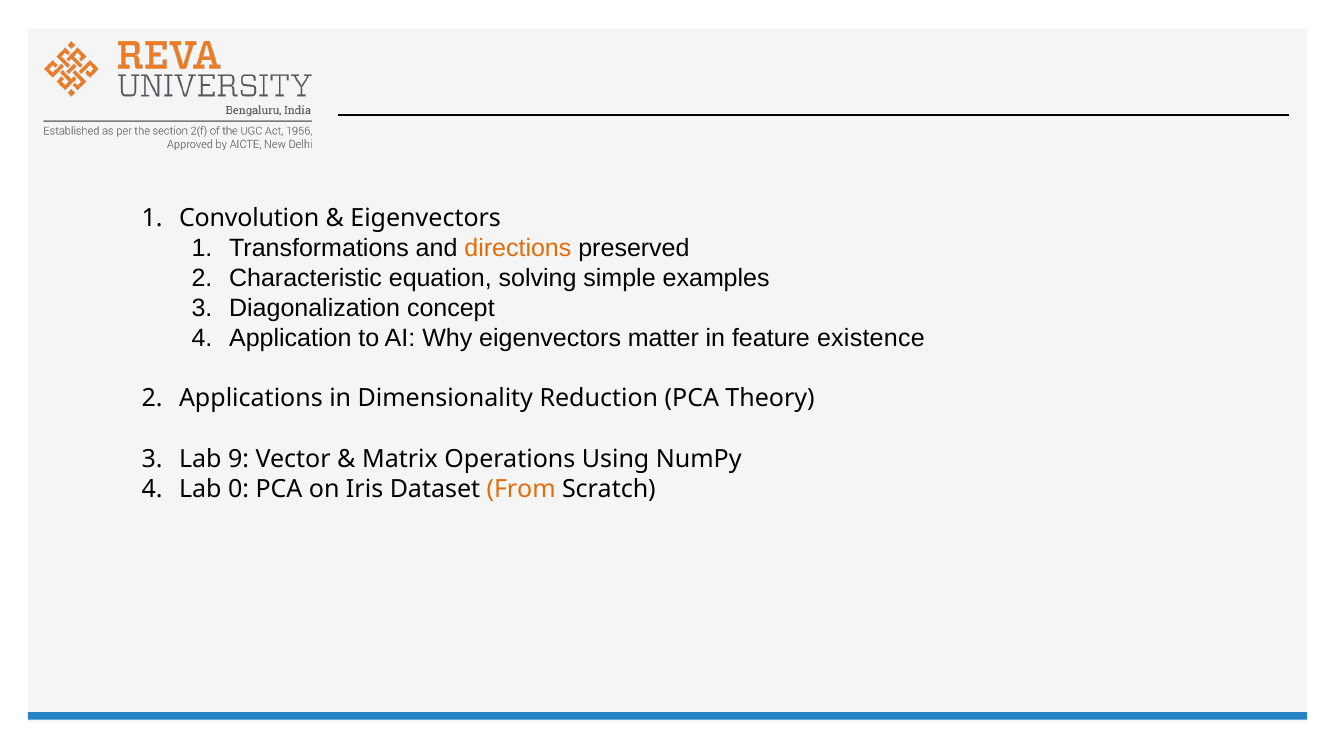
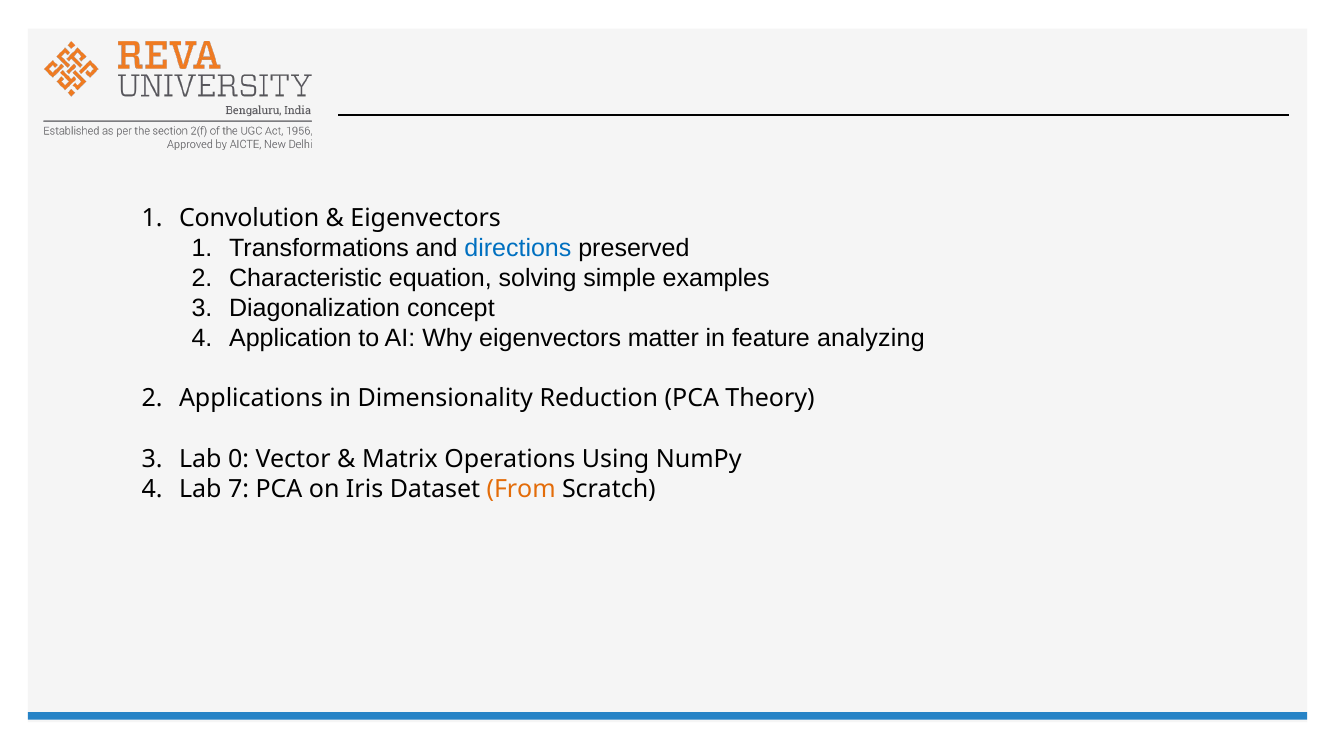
directions colour: orange -> blue (518, 249)
existence: existence -> analyzing (871, 339)
9: 9 -> 0 (239, 459)
0: 0 -> 7 (239, 489)
